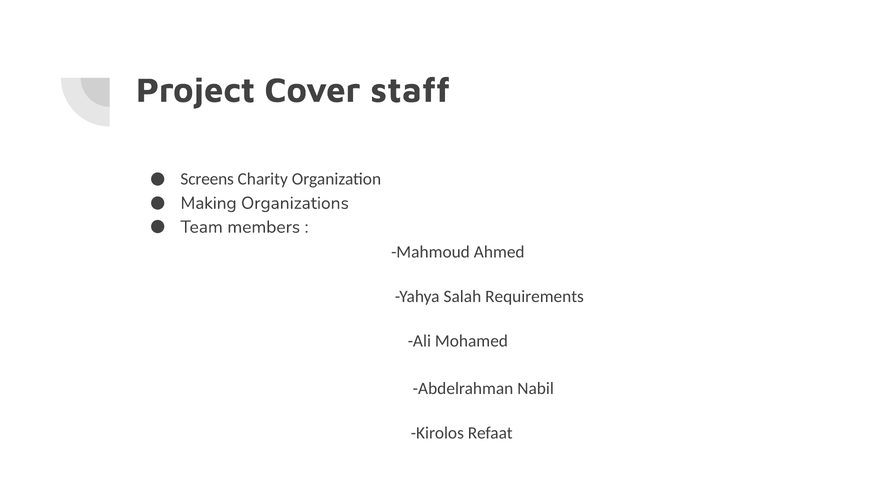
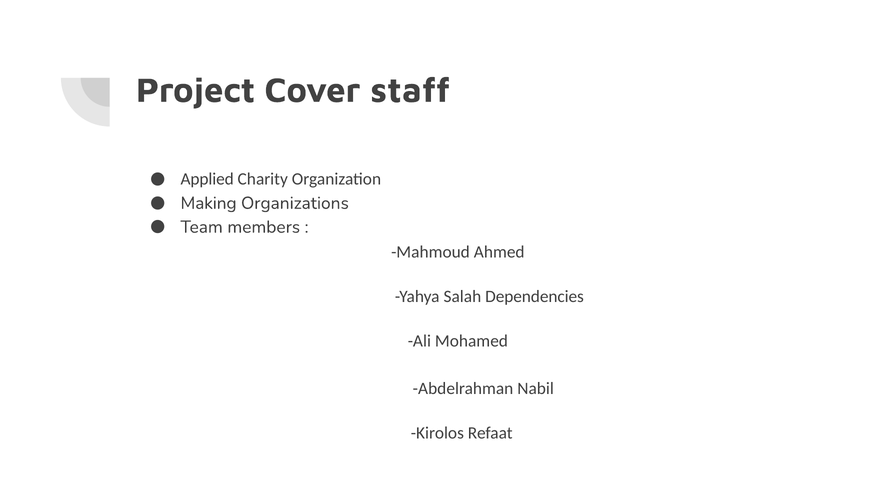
Screens: Screens -> Applied (207, 179)
Requirements: Requirements -> Dependencies (535, 297)
